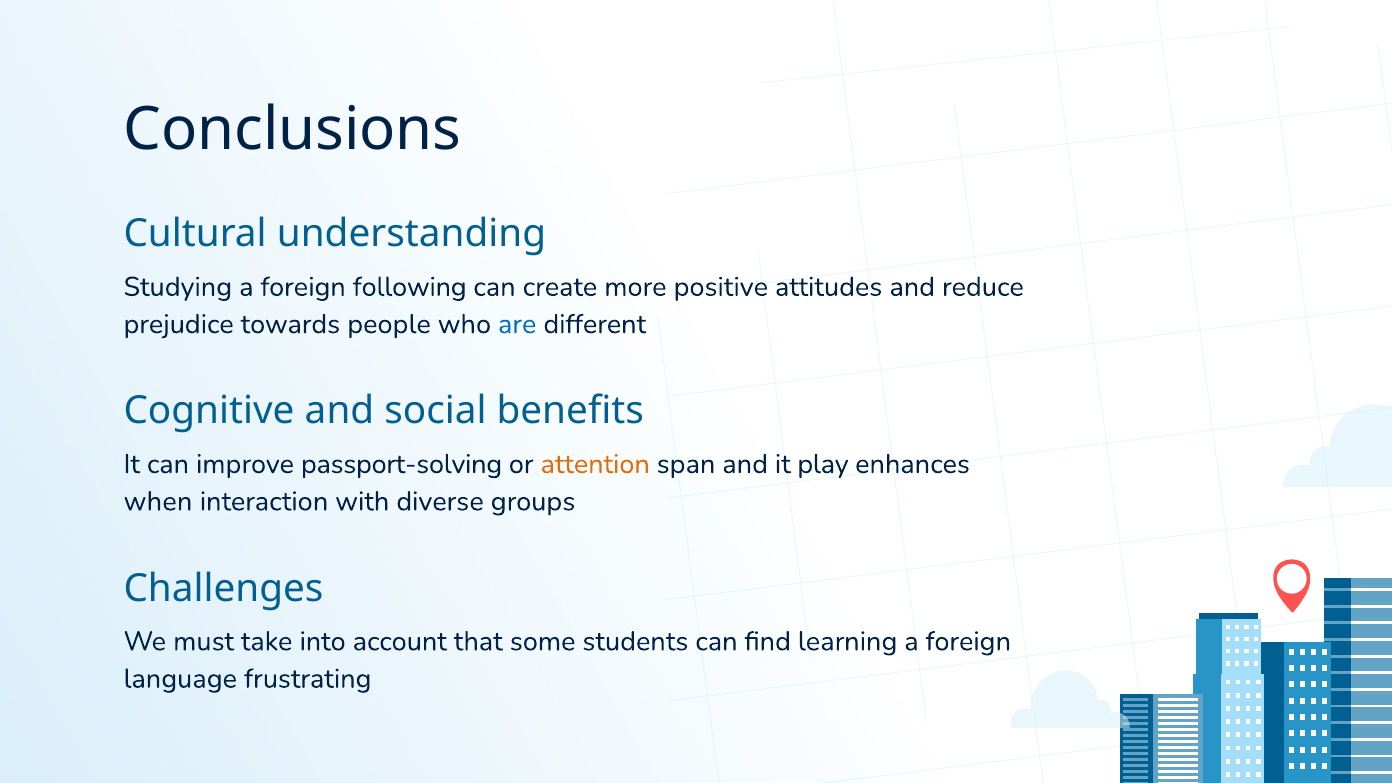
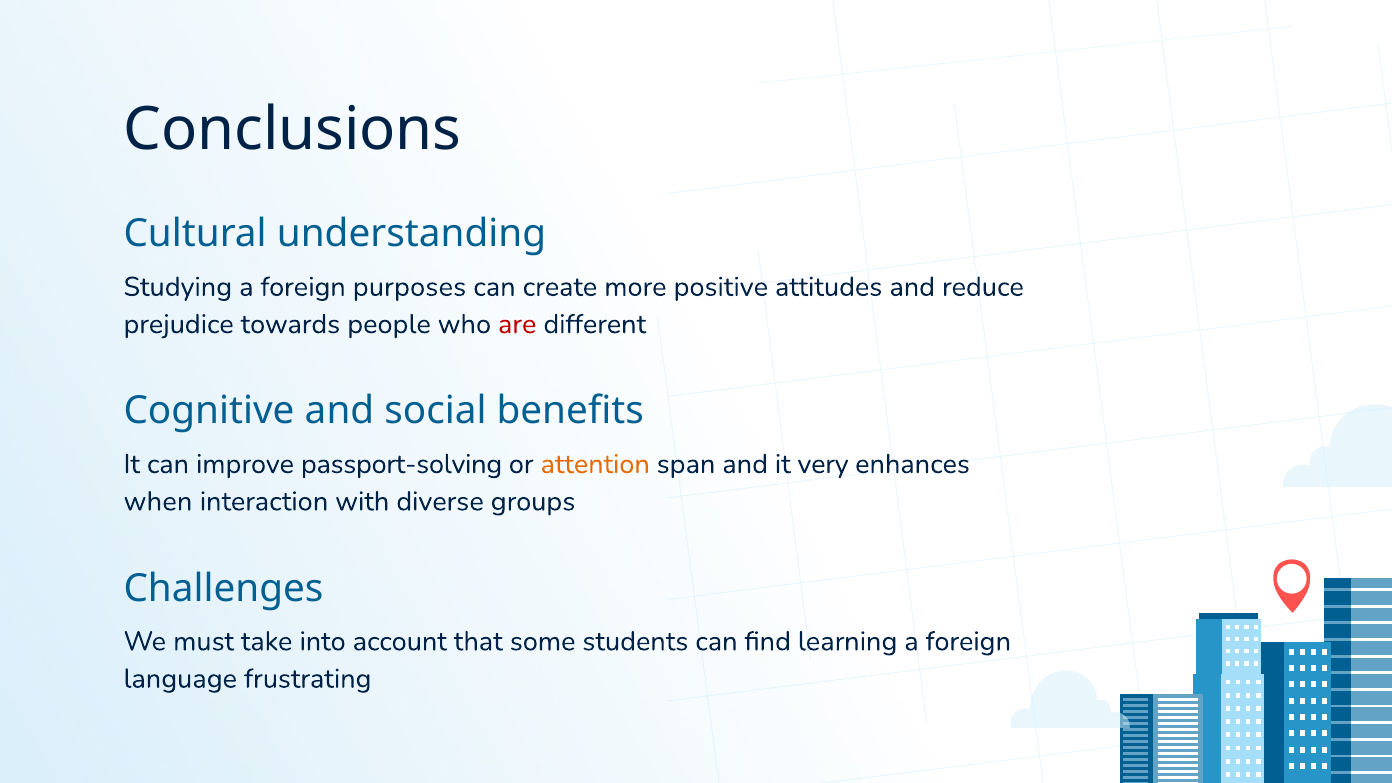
following: following -> purposes (410, 287)
are colour: blue -> red (517, 324)
play: play -> very (823, 464)
